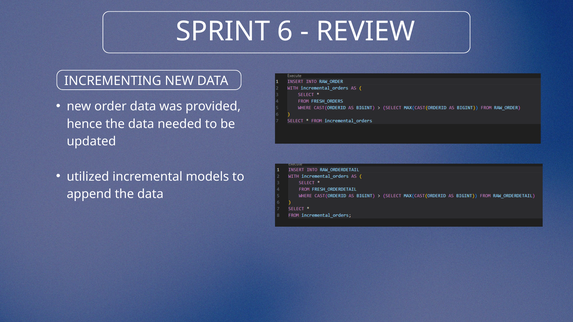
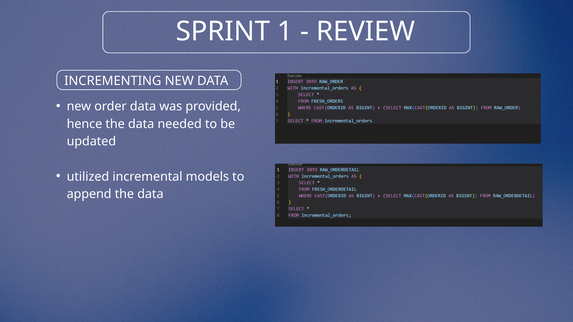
6: 6 -> 1 (285, 32)
